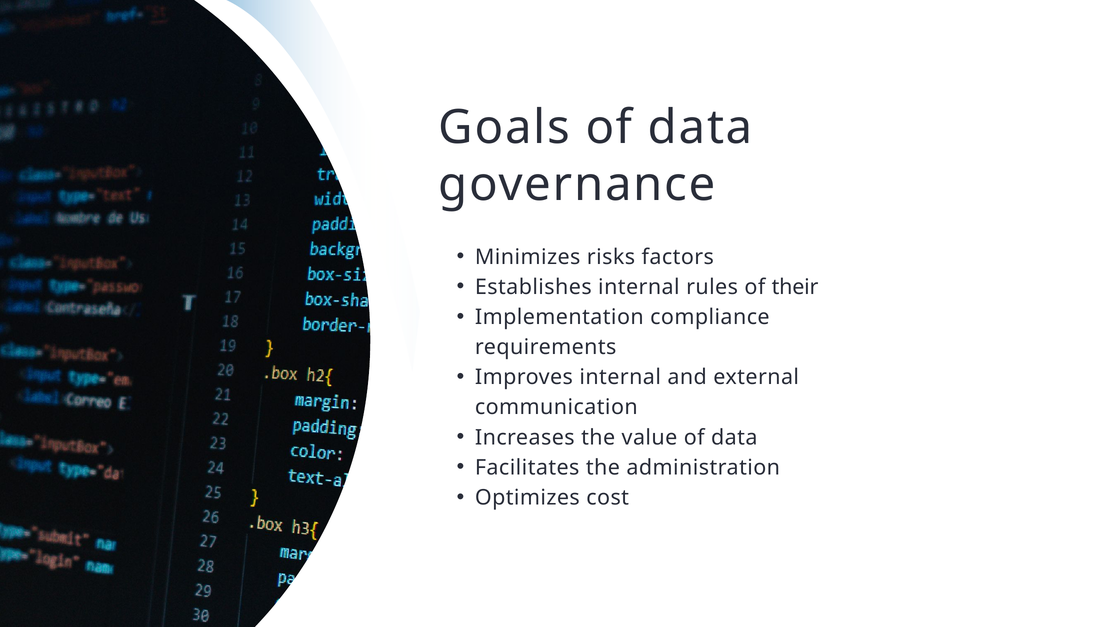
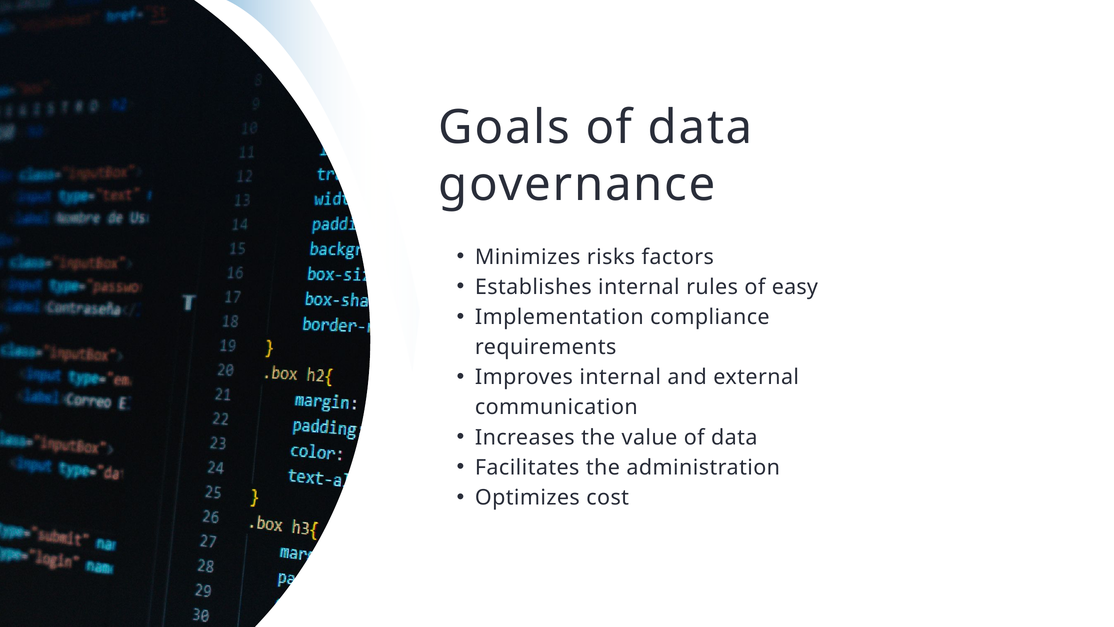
their: their -> easy (795, 287)
